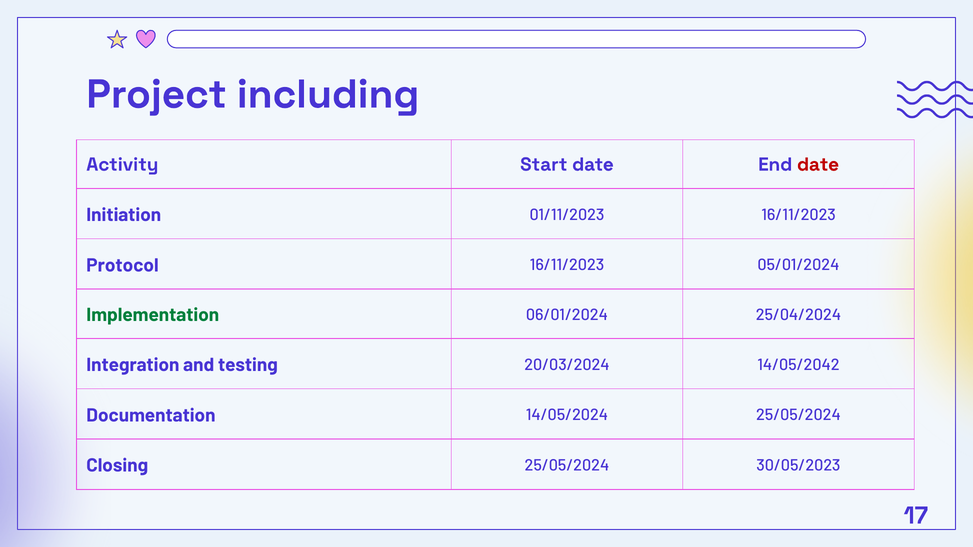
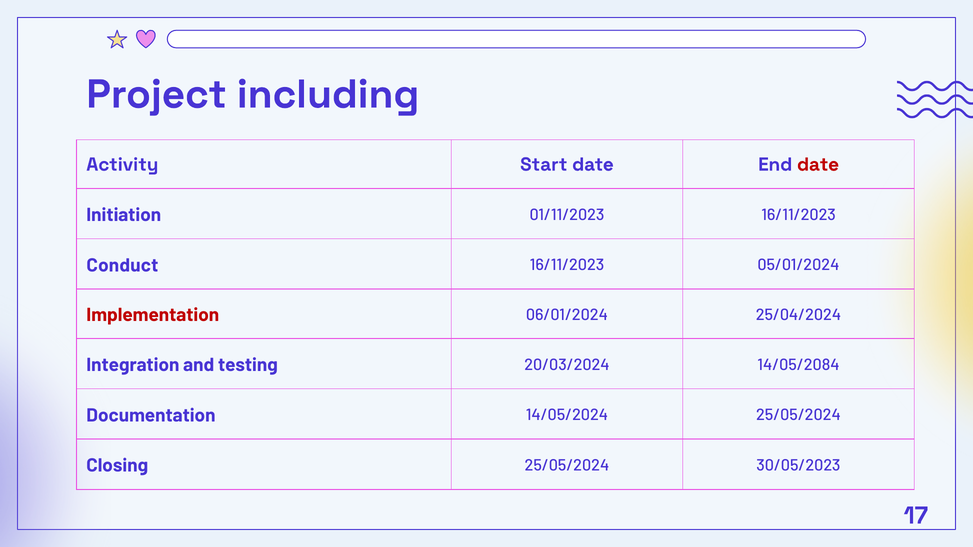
Protocol: Protocol -> Conduct (122, 265)
Implementation colour: green -> red (153, 315)
14/05/2042: 14/05/2042 -> 14/05/2084 (798, 365)
